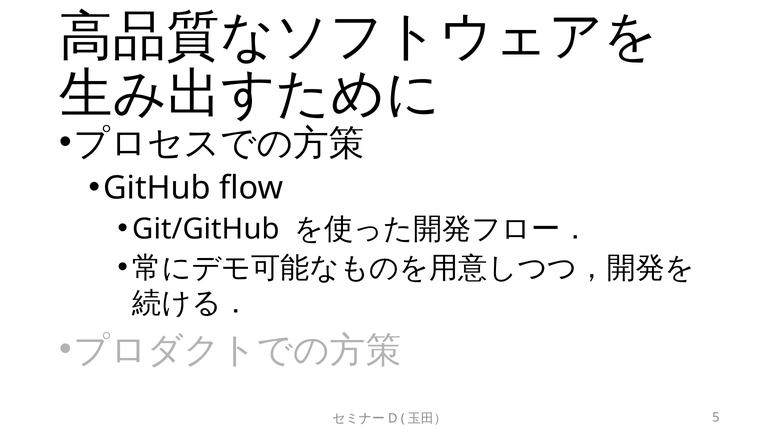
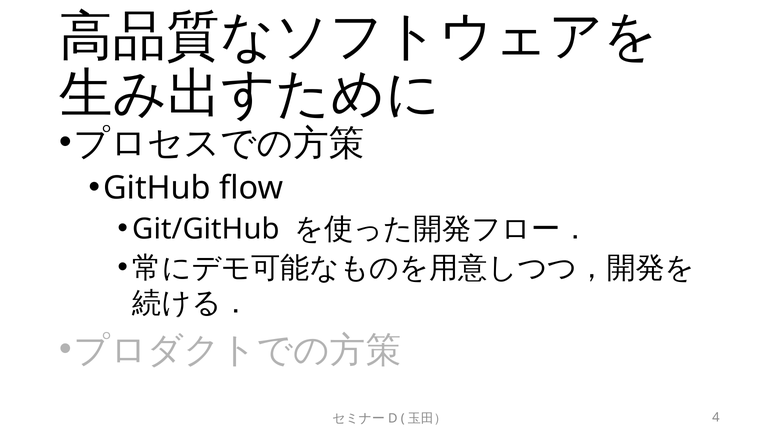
5: 5 -> 4 (716, 418)
